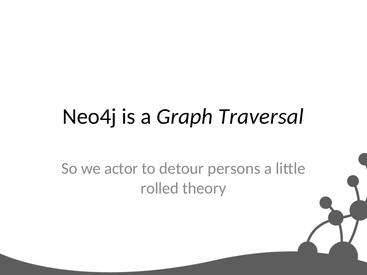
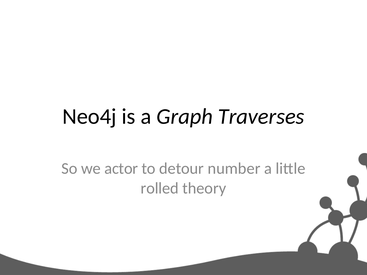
Traversal: Traversal -> Traverses (261, 117)
persons: persons -> number (234, 169)
